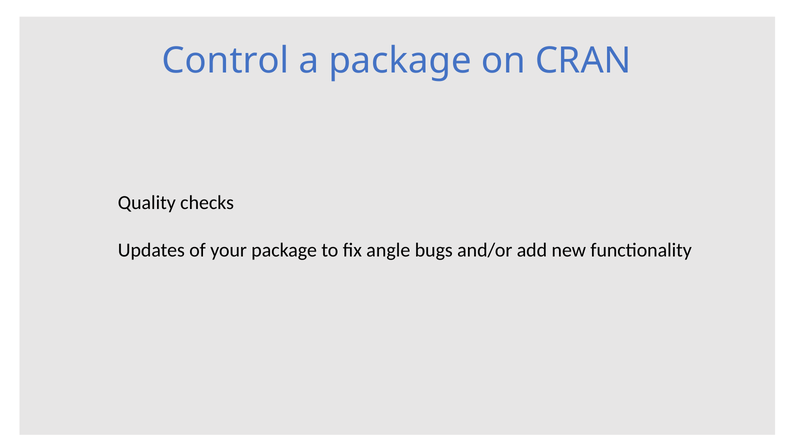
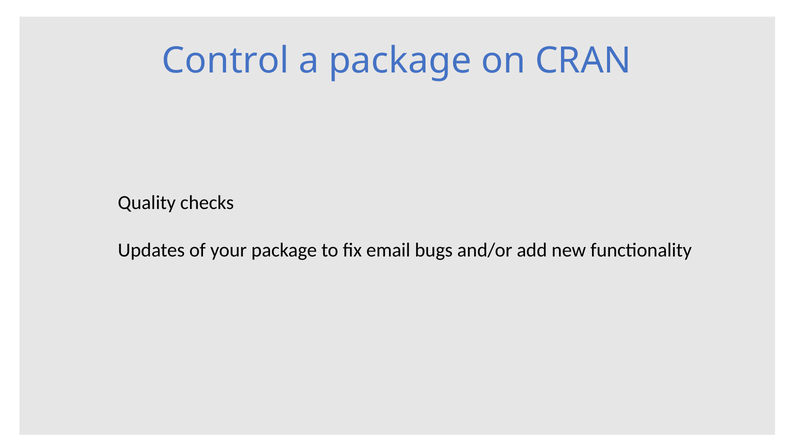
angle: angle -> email (388, 250)
